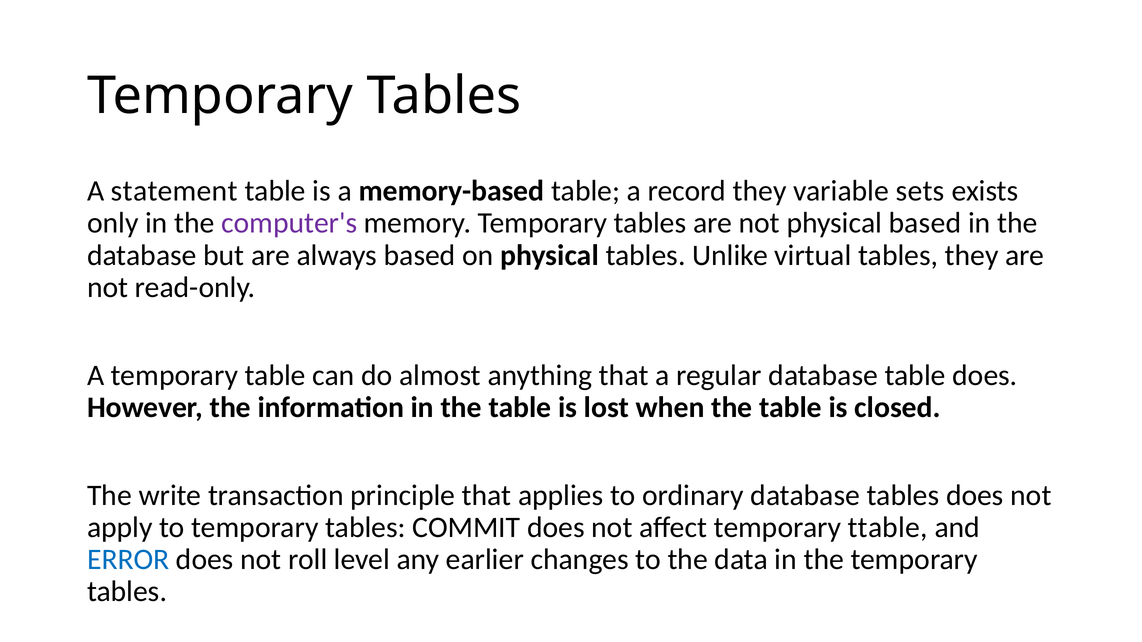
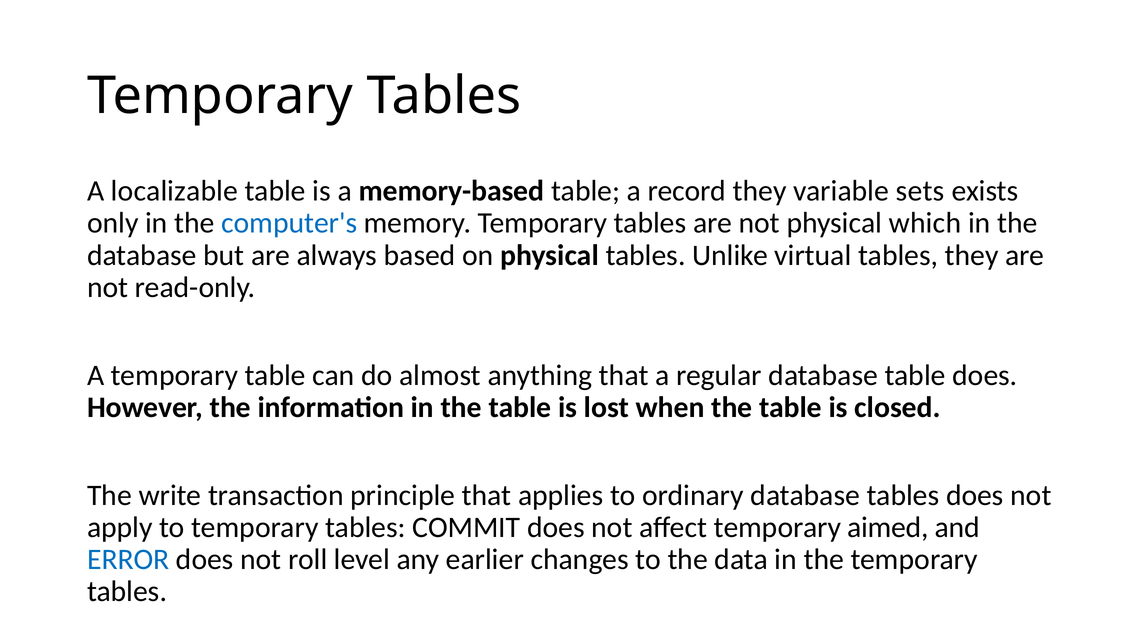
statement: statement -> localizable (174, 191)
computer's colour: purple -> blue (289, 223)
physical based: based -> which (925, 223)
ttable: ttable -> aimed (888, 528)
